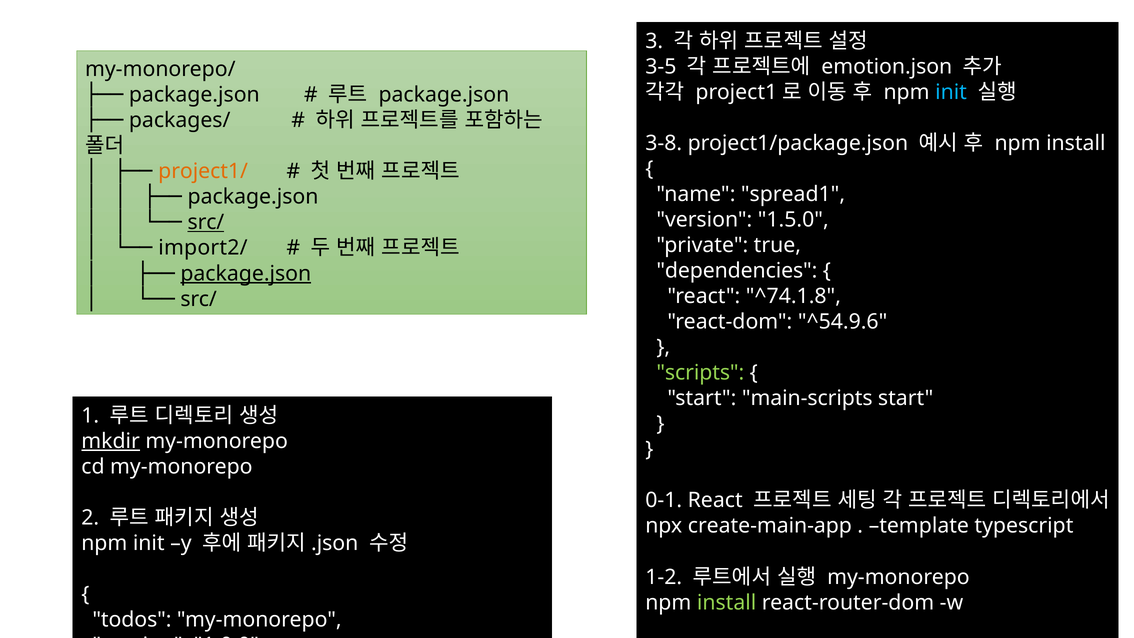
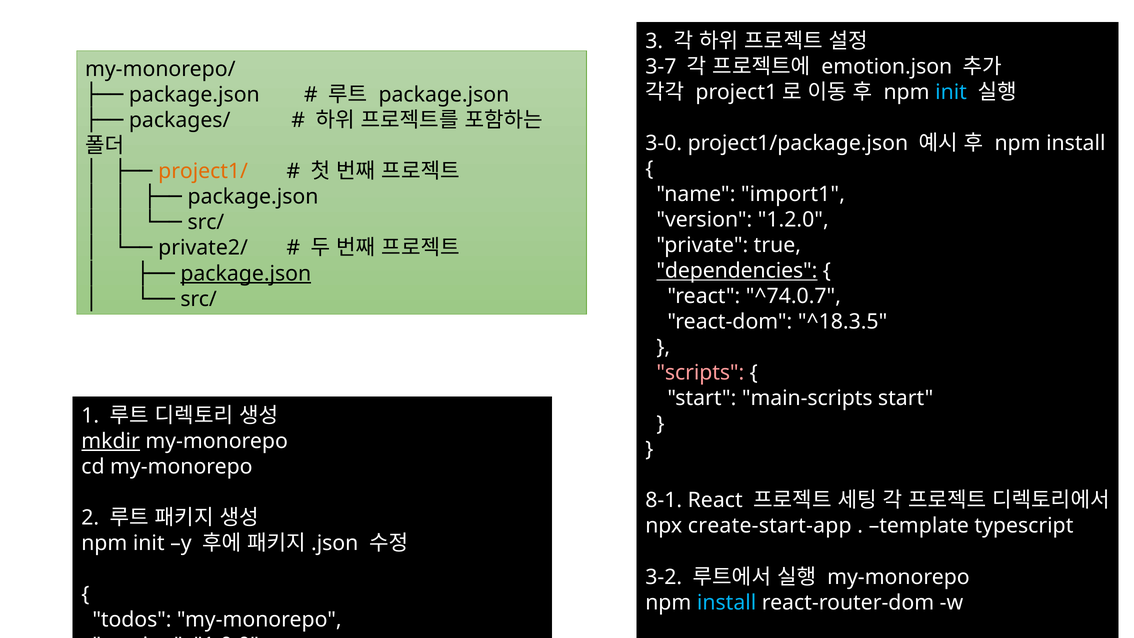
3-5: 3-5 -> 3-7 (661, 67)
3-8: 3-8 -> 3-0 (664, 143)
spread1: spread1 -> import1 (793, 194)
src/ underline: present -> none (206, 222)
1.5.0: 1.5.0 -> 1.2.0 (793, 220)
import2/: import2/ -> private2/ (203, 248)
dependencies underline: none -> present (737, 271)
^74.1.8: ^74.1.8 -> ^74.0.7 (793, 296)
^54.9.6: ^54.9.6 -> ^18.3.5 (843, 322)
scripts colour: light green -> pink (700, 373)
0-1: 0-1 -> 8-1 (664, 500)
create-main-app: create-main-app -> create-start-app (770, 526)
1-2: 1-2 -> 3-2 (664, 577)
install colour: light green -> light blue (727, 602)
